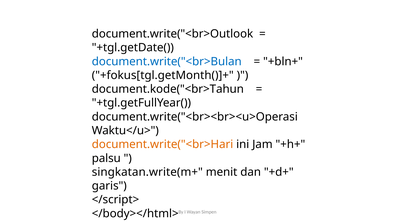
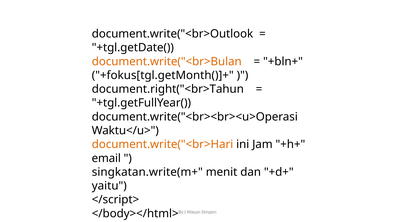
document.write("<br>Bulan colour: blue -> orange (167, 62)
document.kode("<br>Tahun: document.kode("<br>Tahun -> document.right("<br>Tahun (168, 89)
palsu: palsu -> email (106, 158)
garis: garis -> yaitu (109, 186)
